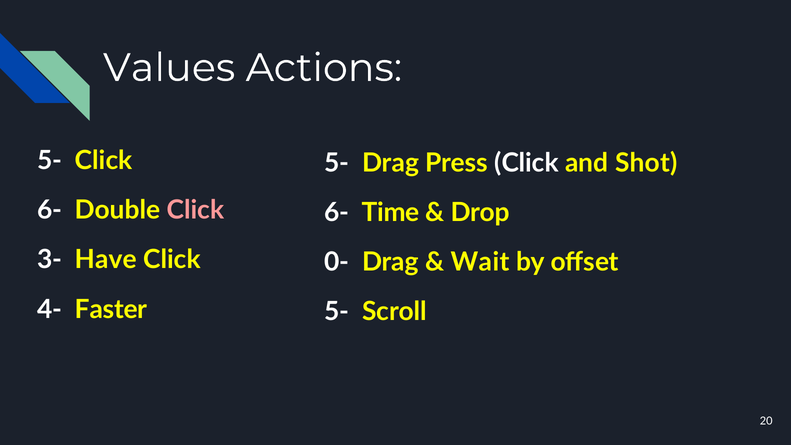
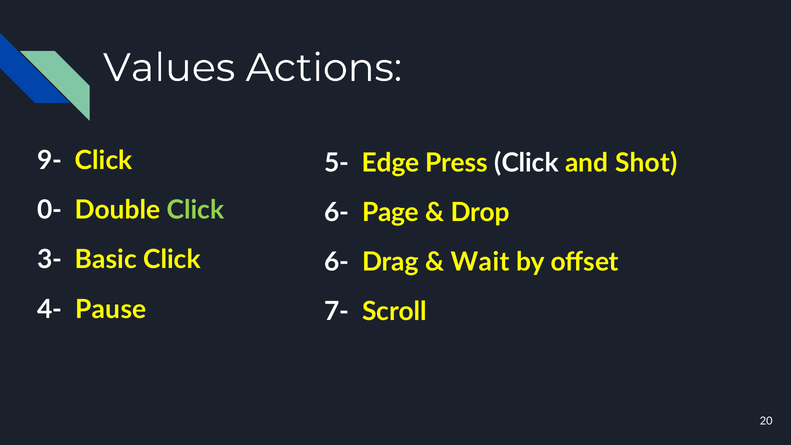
5-: 5- -> 9- (50, 161)
5- Drag: Drag -> Edge (391, 163)
6-: 6- -> 0- (50, 210)
Click colour: pink -> light green (195, 210)
Time: Time -> Page (391, 213)
Have: Have -> Basic (106, 260)
0-: 0- -> 6- (337, 262)
Faster: Faster -> Pause (111, 309)
5-: 5- -> 7- (337, 312)
